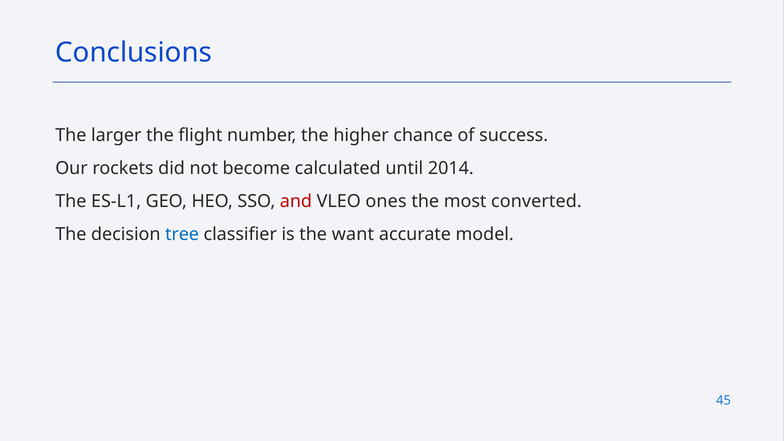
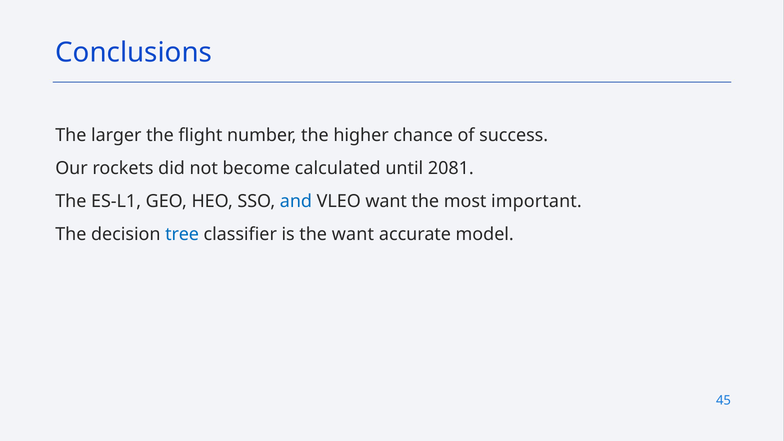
2014: 2014 -> 2081 (451, 168)
and colour: red -> blue (296, 201)
VLEO ones: ones -> want (386, 201)
converted: converted -> important (536, 201)
